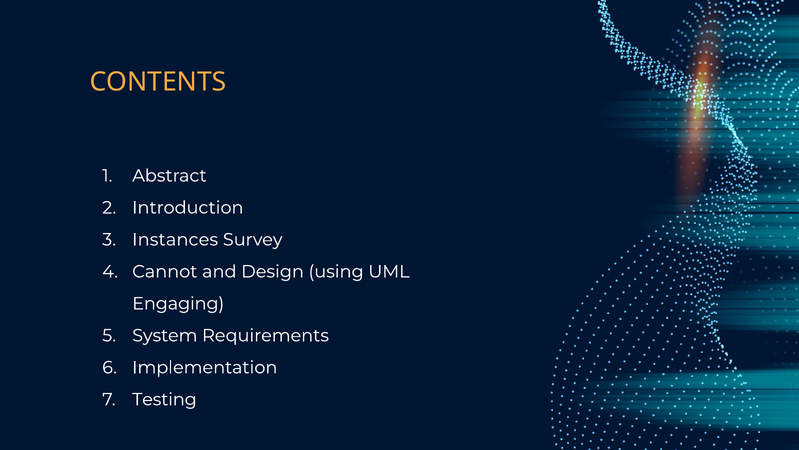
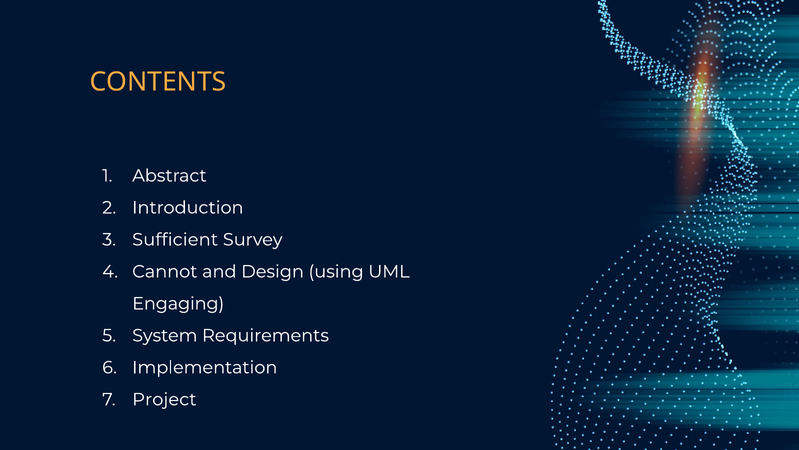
Instances: Instances -> Sufficient (175, 239)
Testing: Testing -> Project (164, 399)
